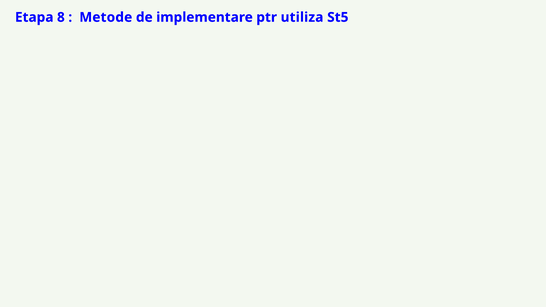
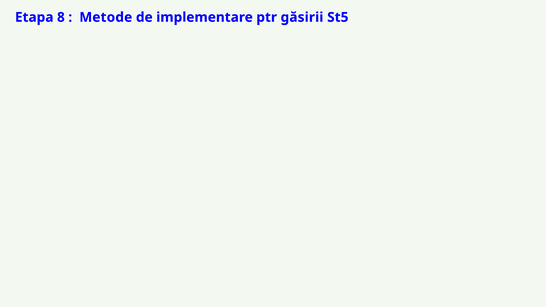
utiliza: utiliza -> găsirii (302, 17)
